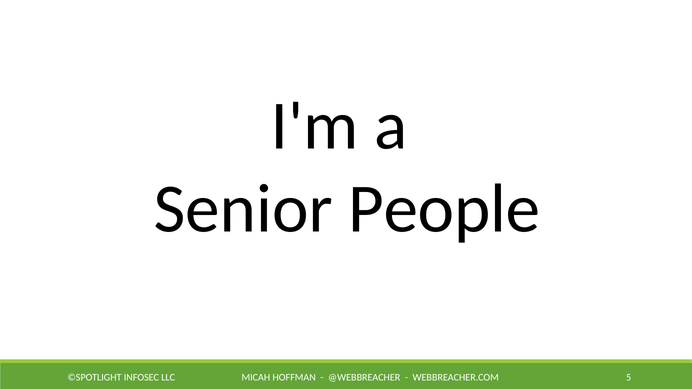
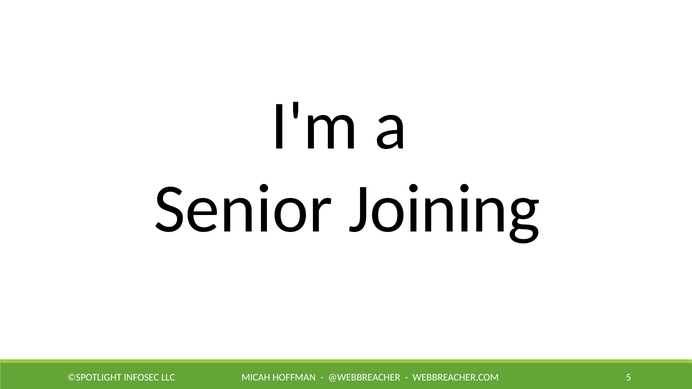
People: People -> Joining (444, 209)
